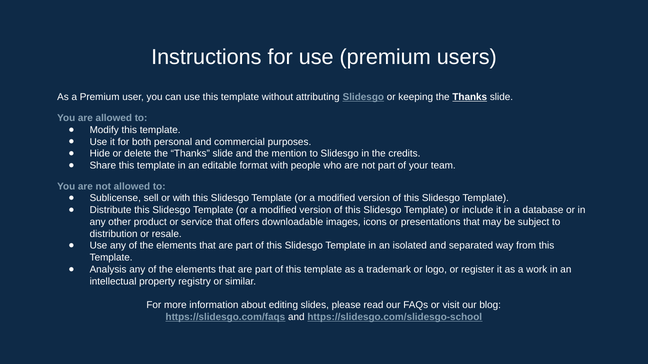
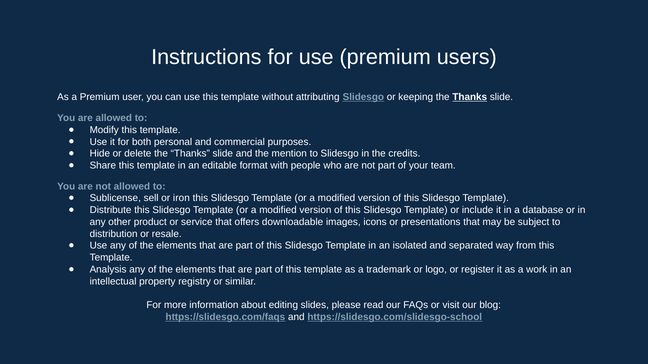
or with: with -> iron (181, 199)
